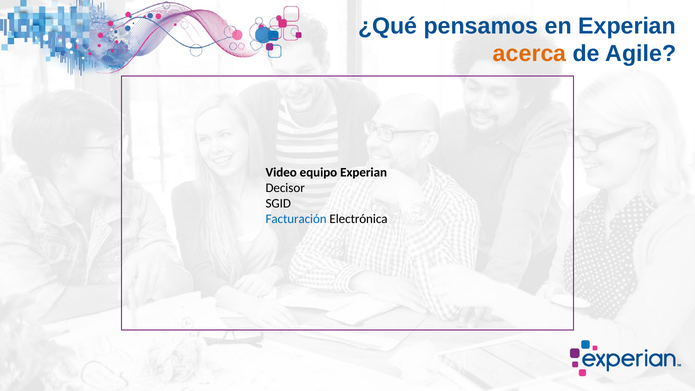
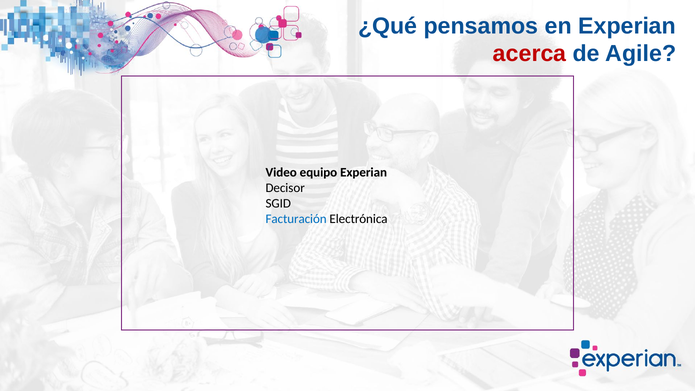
acerca colour: orange -> red (530, 54)
